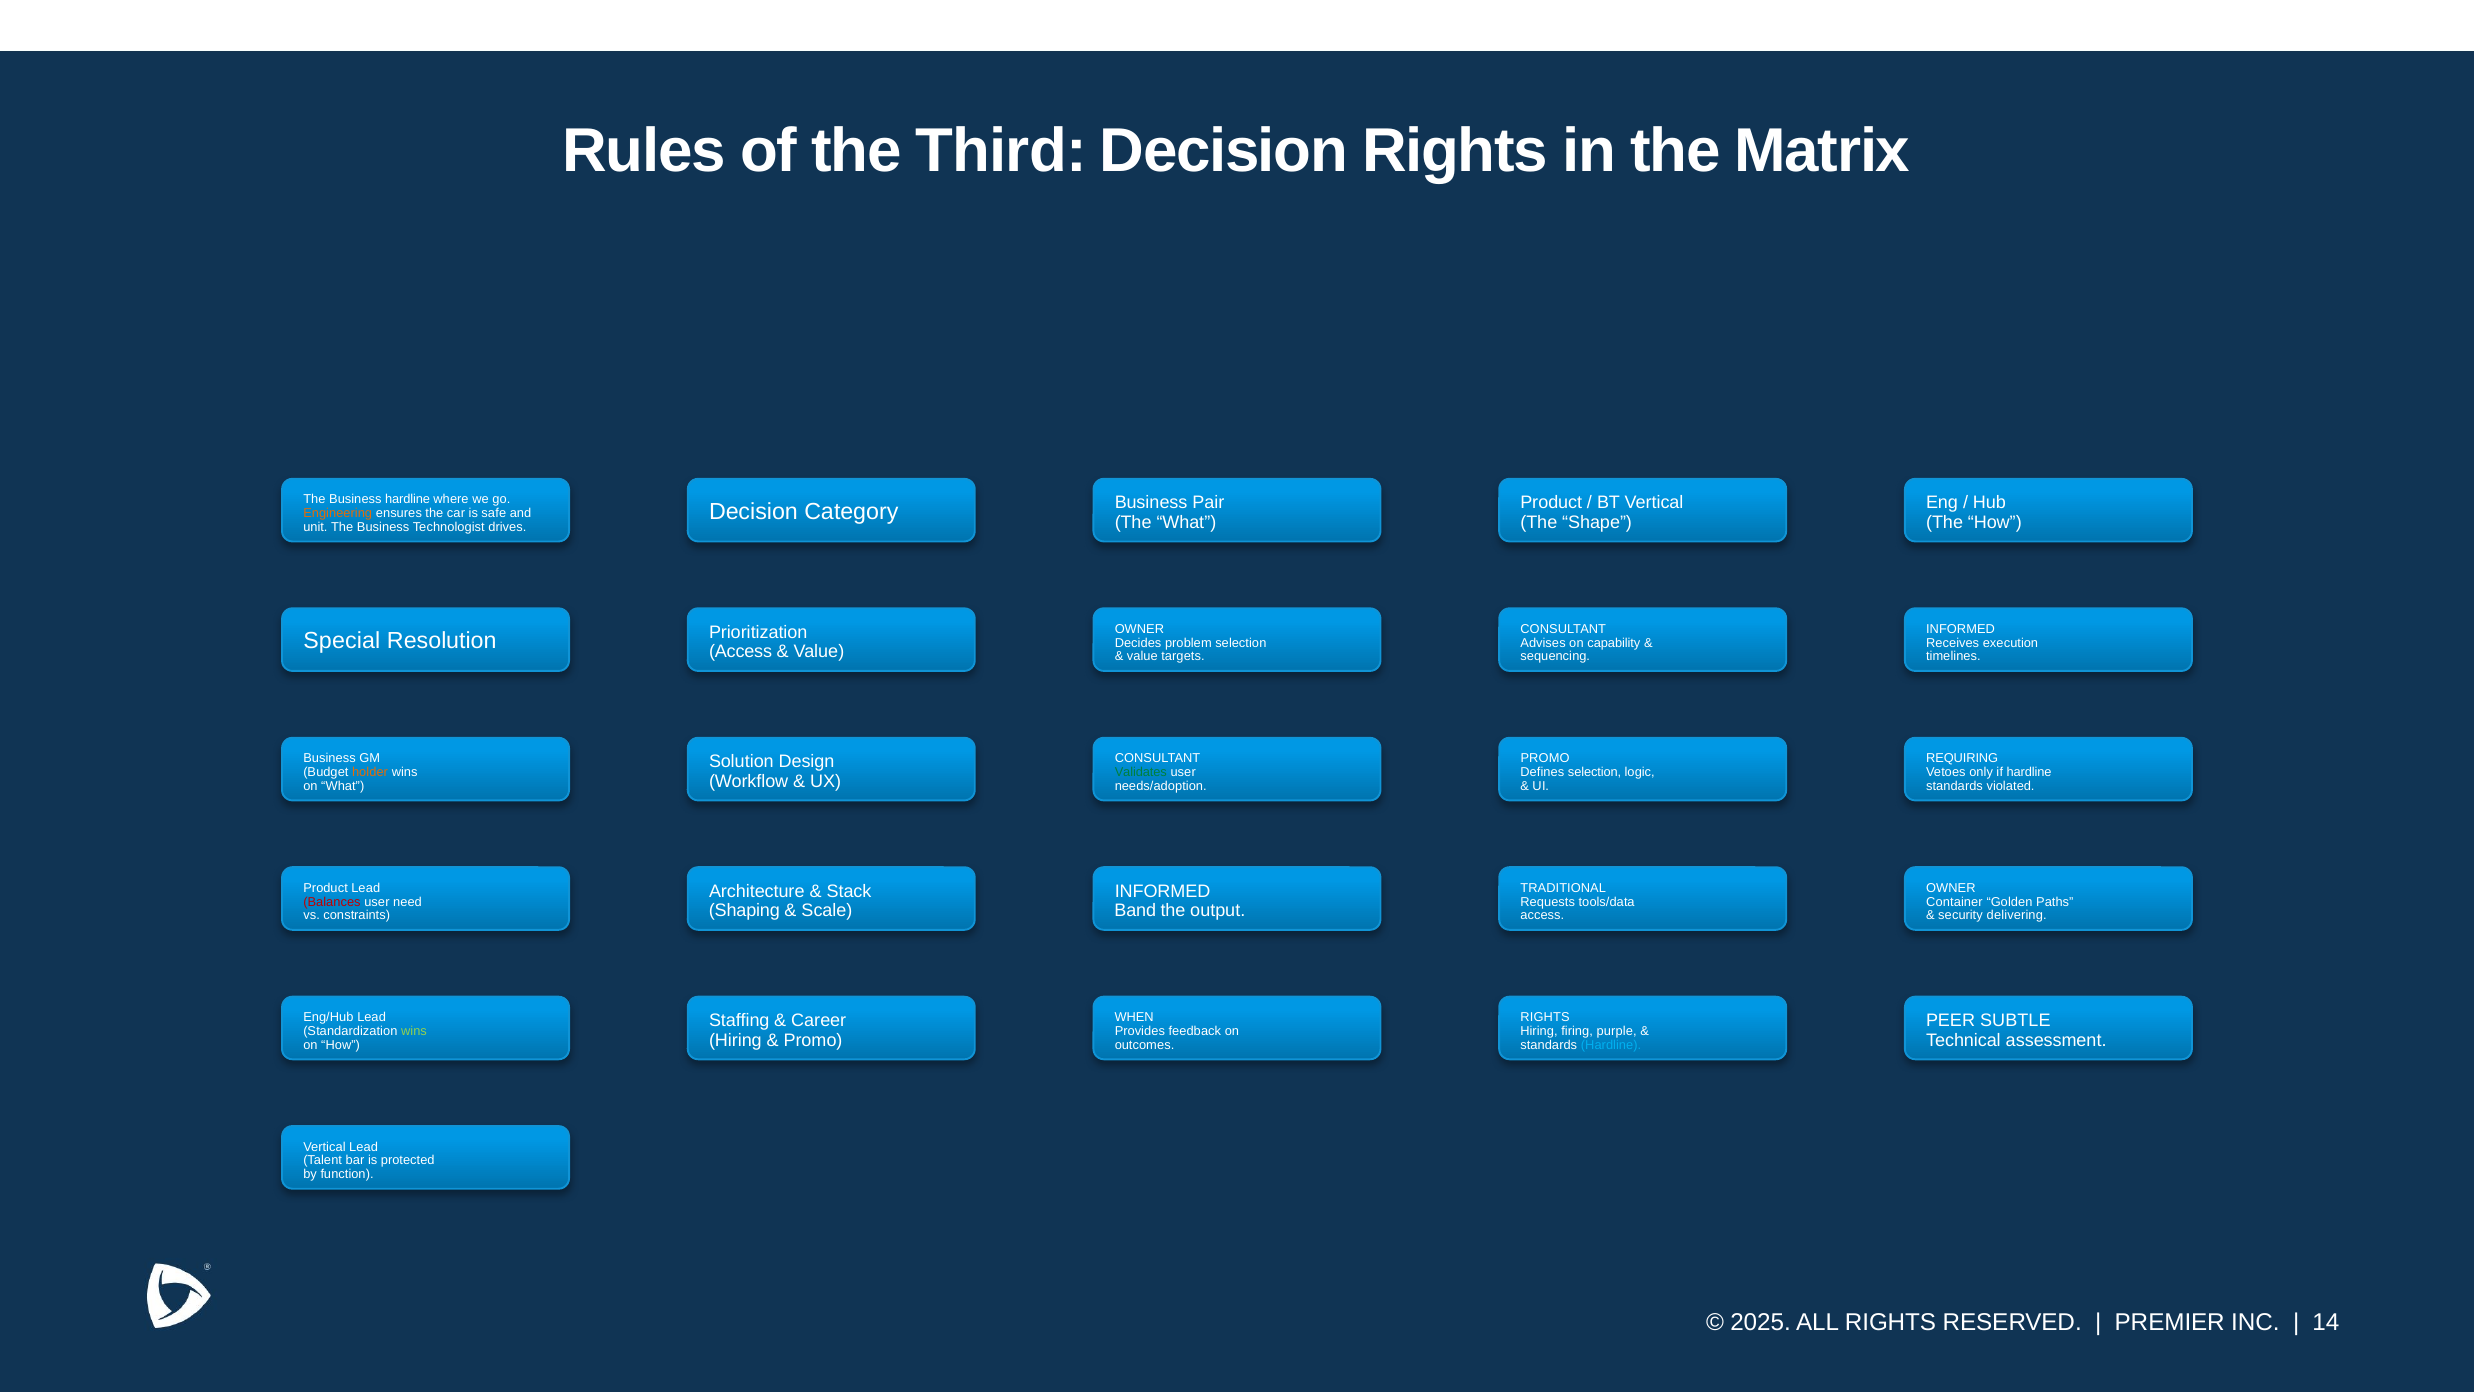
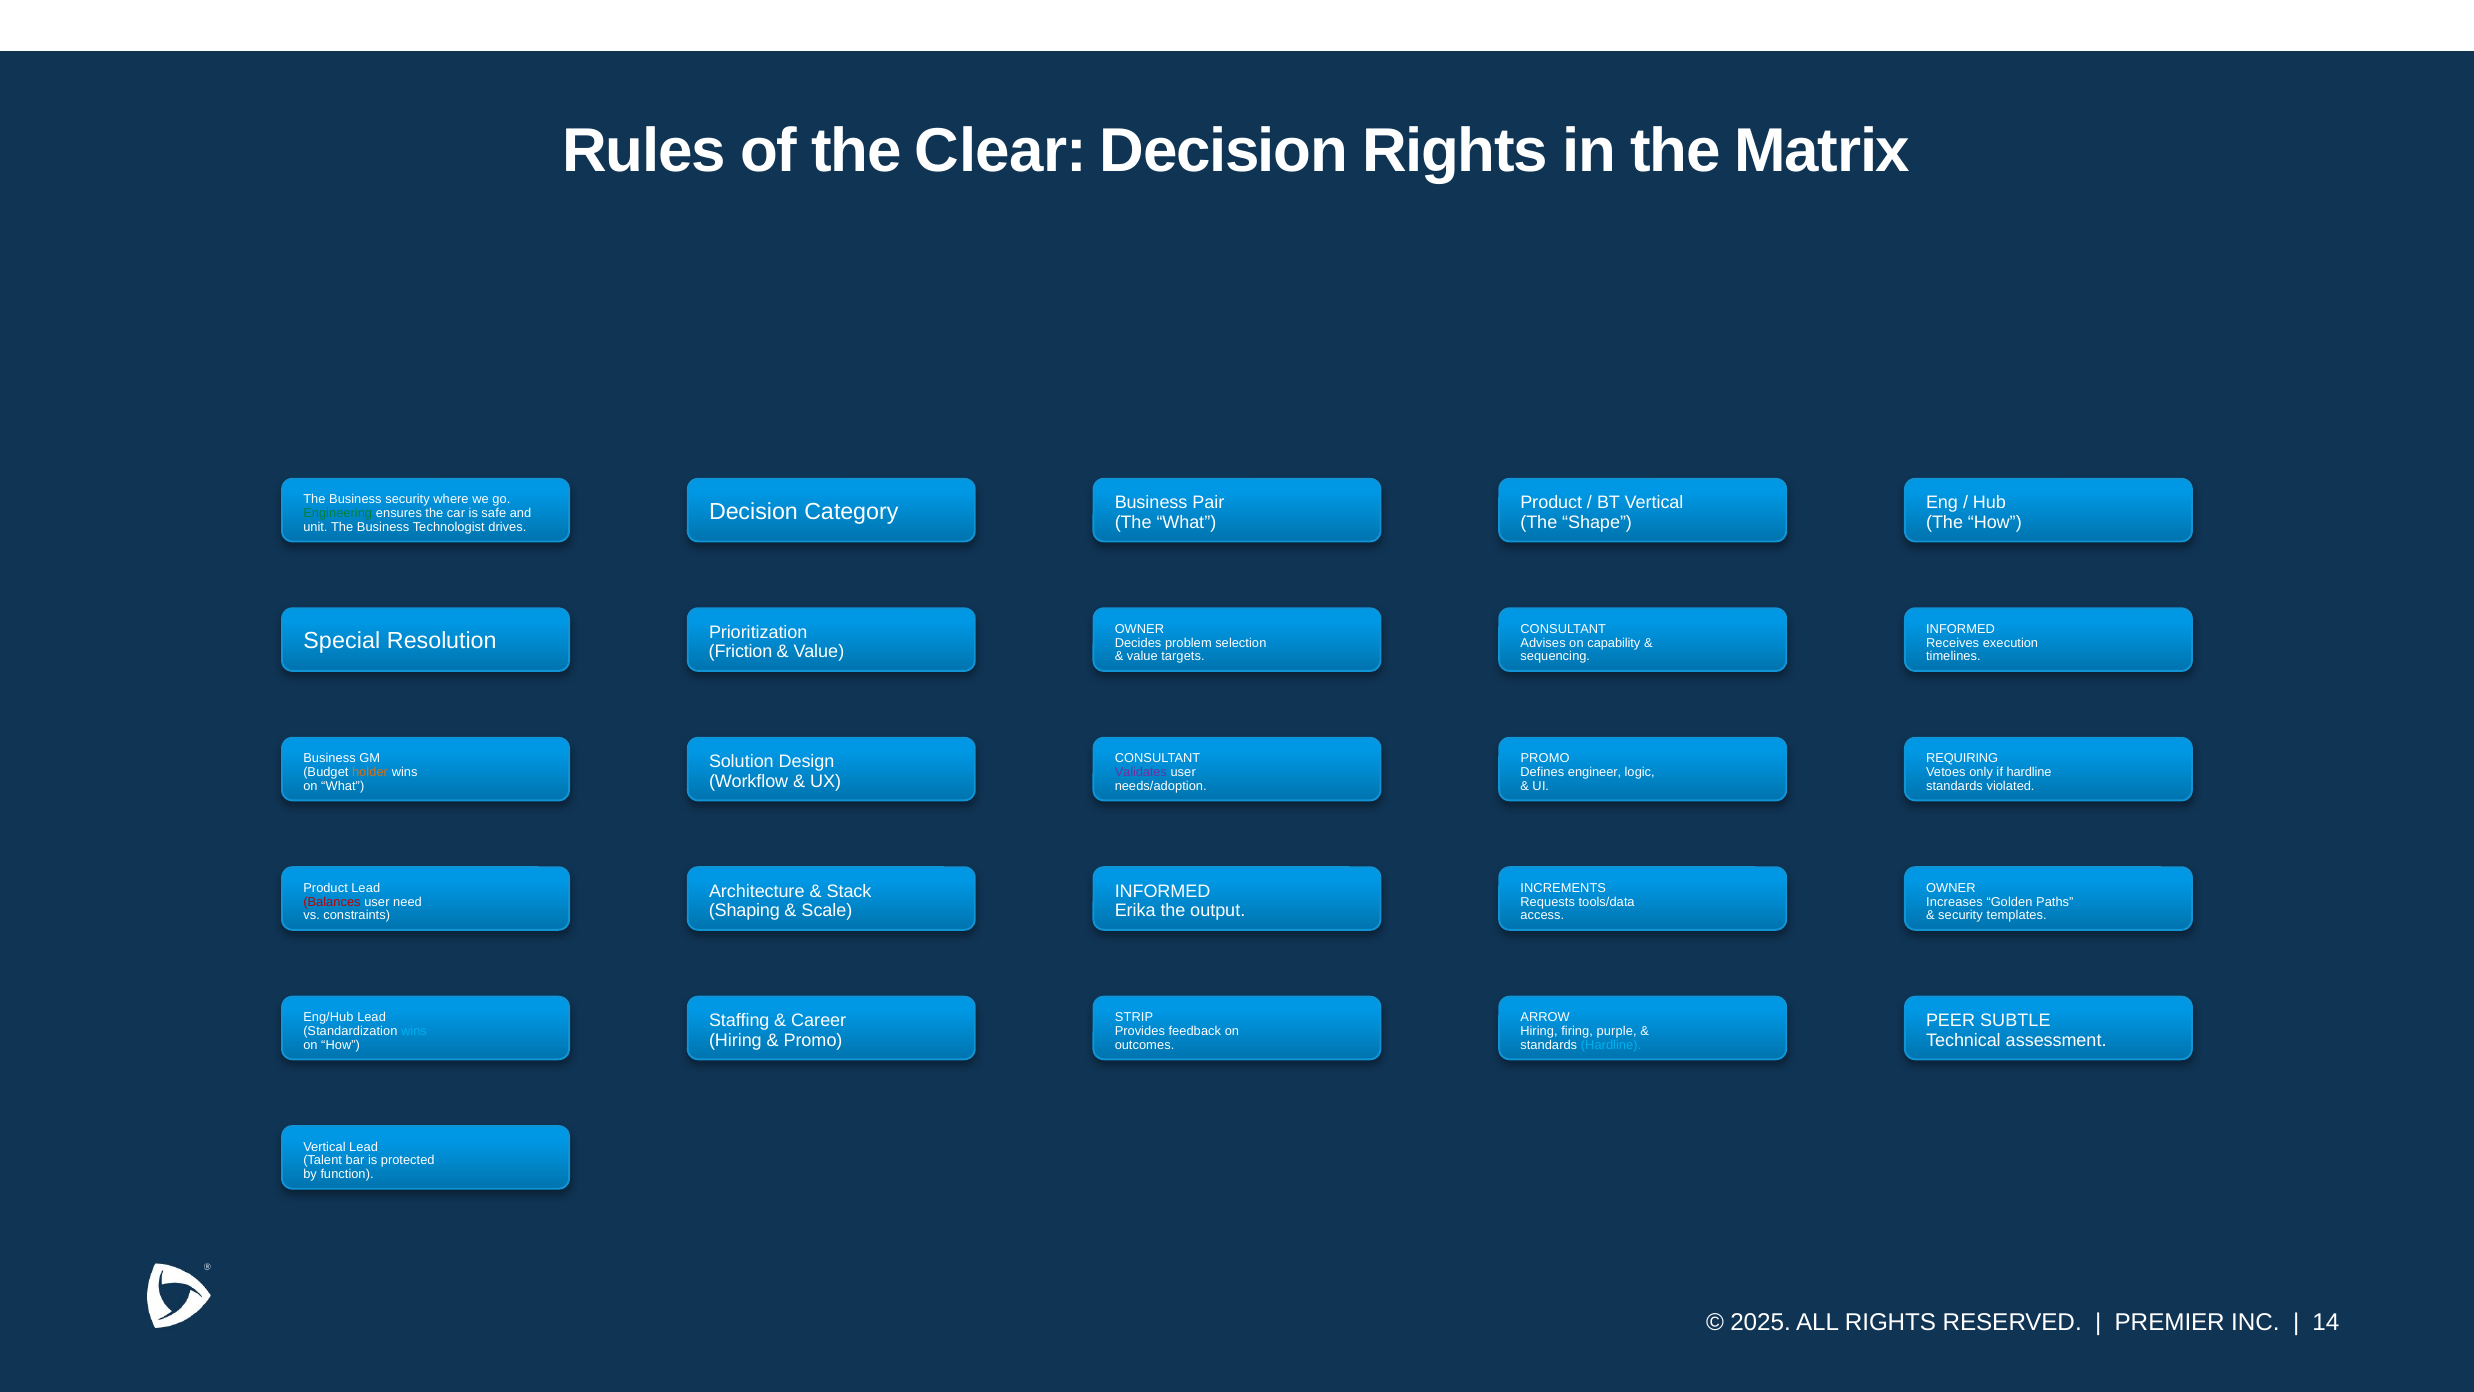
Third: Third -> Clear (1001, 151)
Business hardline: hardline -> security (408, 499)
Engineering colour: orange -> green (338, 513)
Access: Access -> Friction (741, 652)
Validates colour: green -> purple (1141, 772)
Defines selection: selection -> engineer (1595, 772)
TRADITIONAL: TRADITIONAL -> INCREMENTS (1563, 888)
Container: Container -> Increases (1954, 902)
Band: Band -> Erika (1135, 911)
delivering: delivering -> templates (2017, 915)
WHEN: WHEN -> STRIP (1134, 1017)
RIGHTS: RIGHTS -> ARROW (1545, 1017)
wins colour: light green -> light blue (414, 1031)
